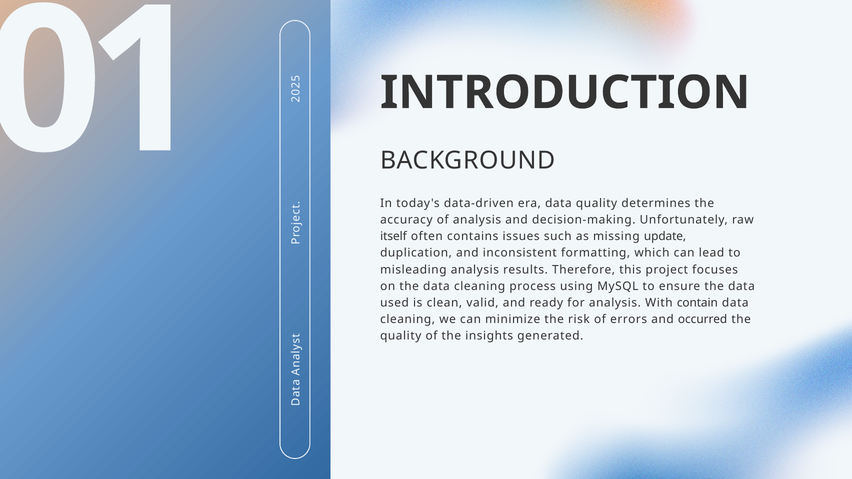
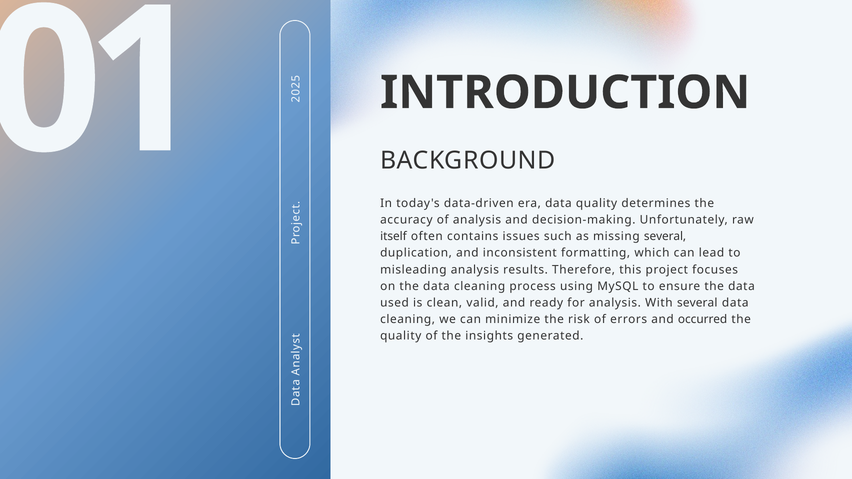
missing update: update -> several (665, 237)
With contain: contain -> several (697, 303)
